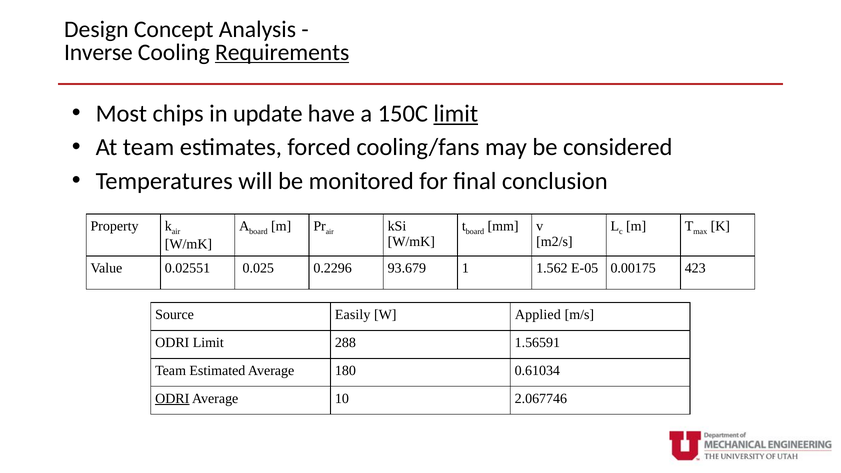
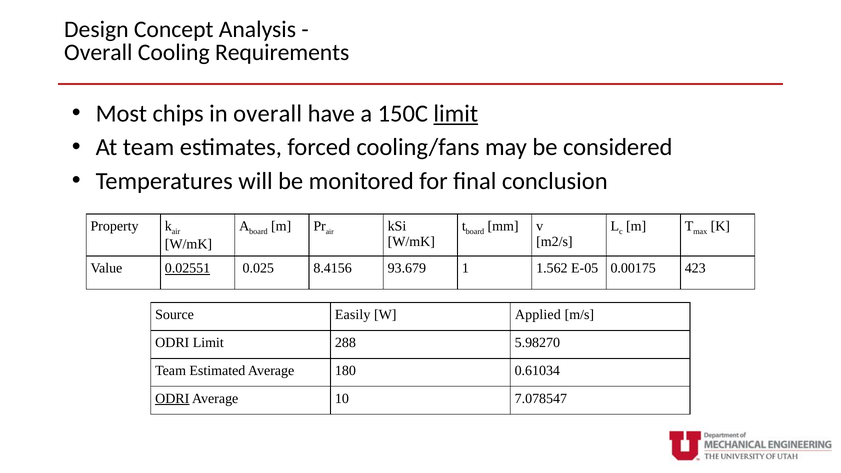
Inverse: Inverse -> Overall (98, 52)
Requirements underline: present -> none (282, 52)
in update: update -> overall (268, 114)
0.02551 underline: none -> present (188, 268)
0.2296: 0.2296 -> 8.4156 (333, 268)
1.56591: 1.56591 -> 5.98270 (537, 343)
2.067746: 2.067746 -> 7.078547 (541, 399)
